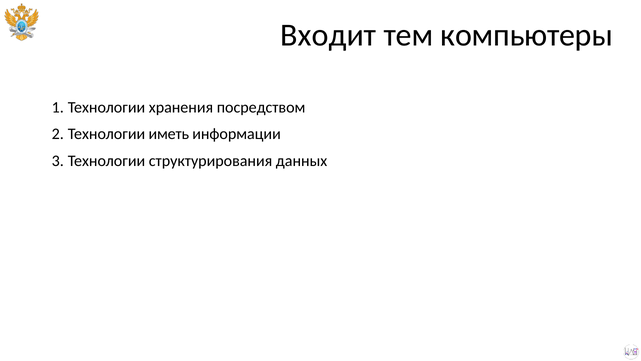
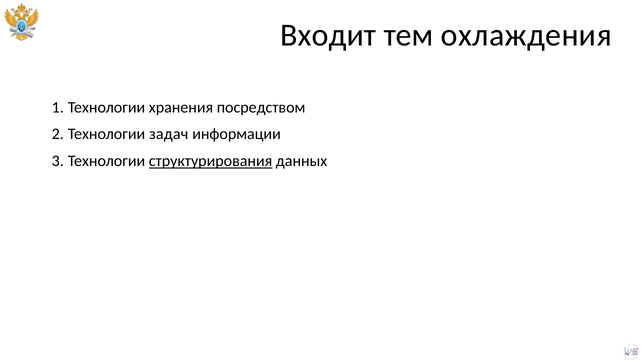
компьютеры: компьютеры -> охлаждения (526, 35)
иметь: иметь -> задач (169, 134)
структурирования underline: none -> present (211, 161)
